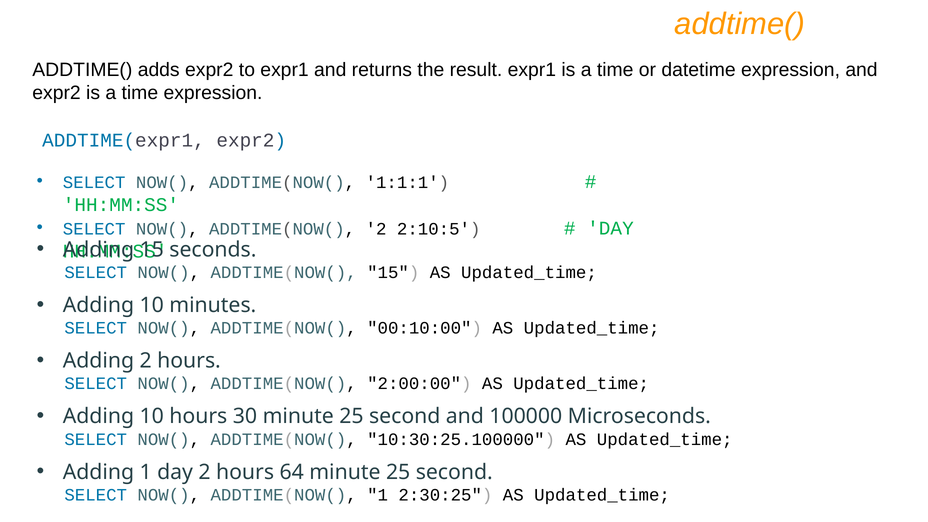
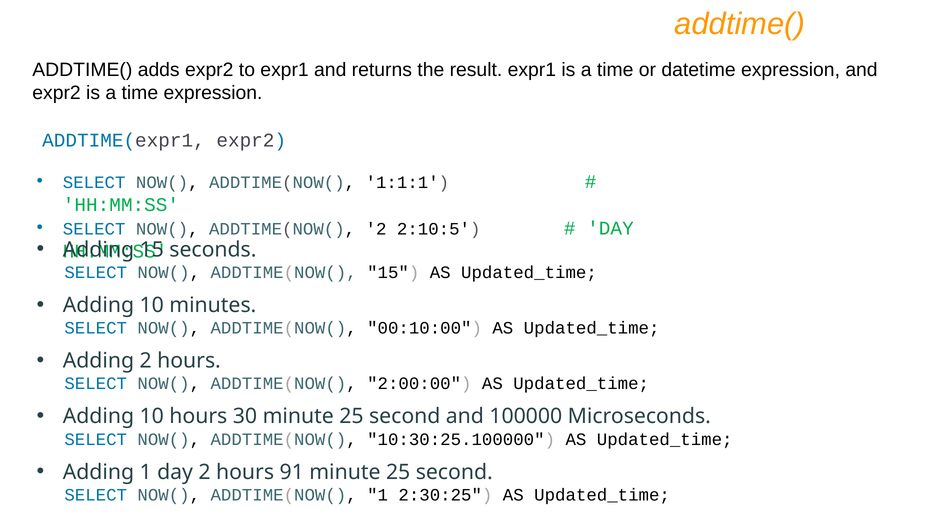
64: 64 -> 91 (292, 472)
